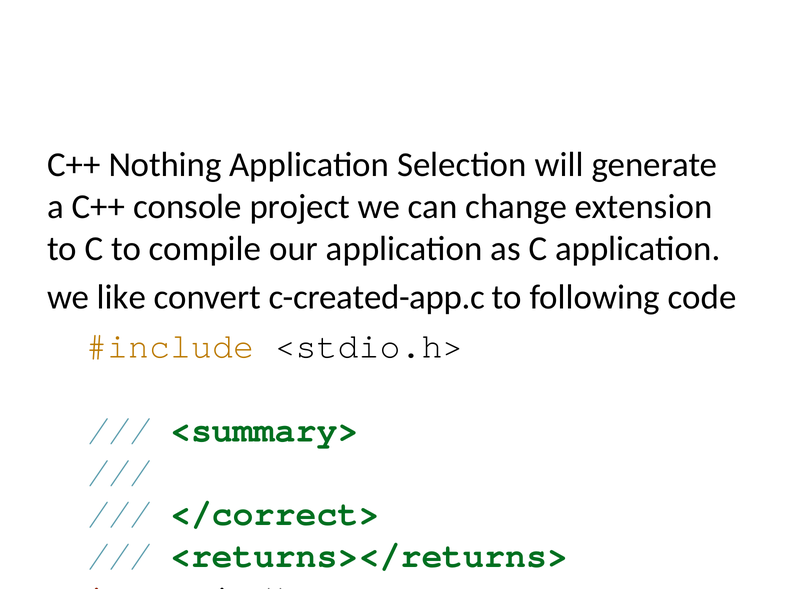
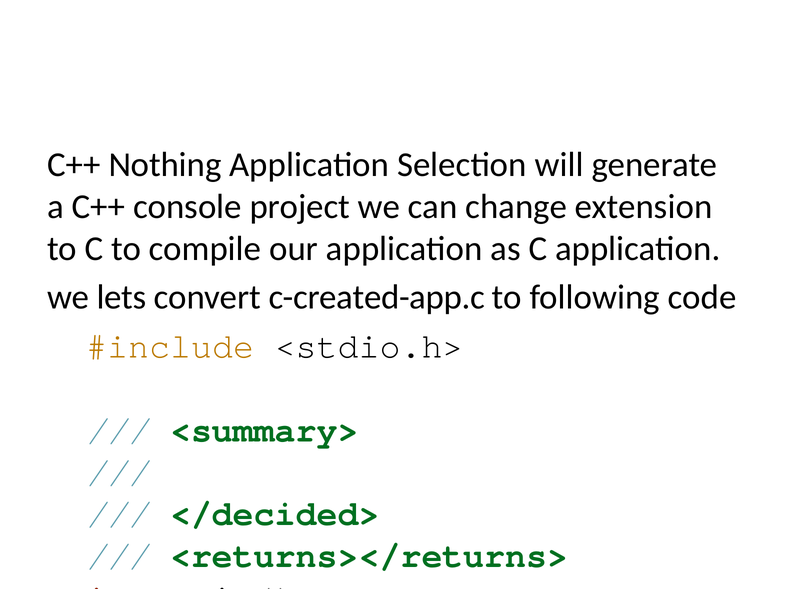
like: like -> lets (122, 297)
</correct>: </correct> -> </decided> (275, 514)
